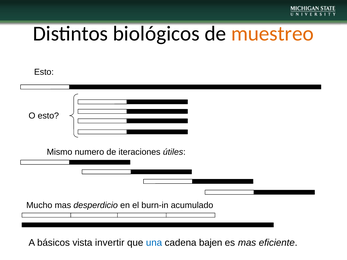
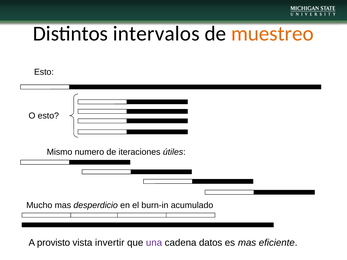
biológicos: biológicos -> intervalos (156, 34)
básicos: básicos -> provisto (54, 243)
una colour: blue -> purple (154, 243)
bajen: bajen -> datos (211, 243)
